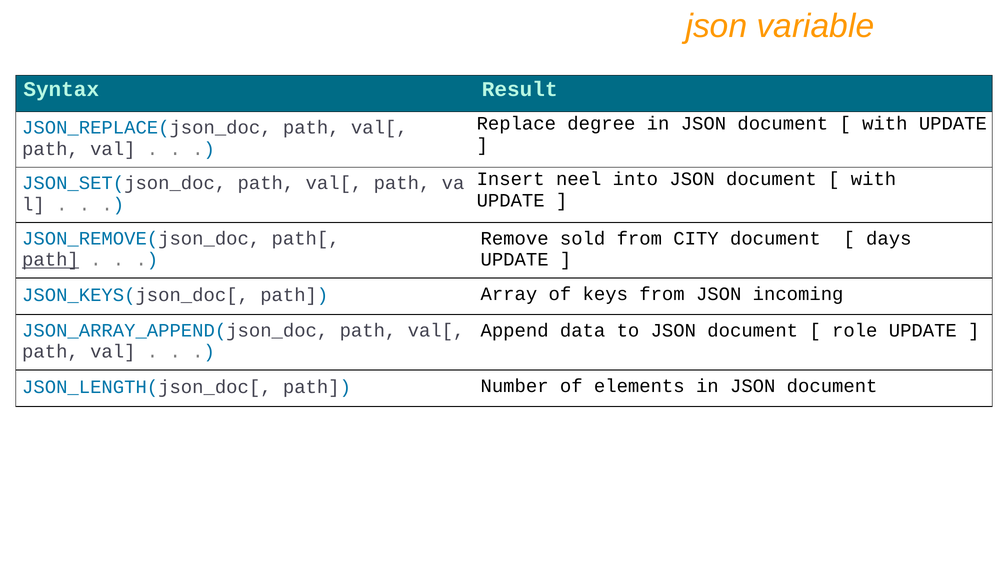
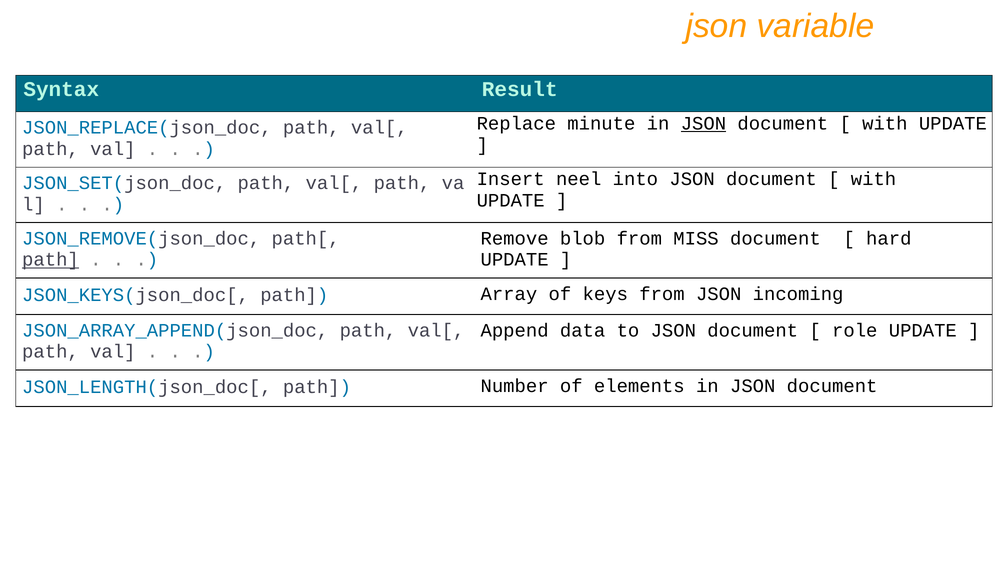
degree: degree -> minute (601, 124)
JSON underline: none -> present (703, 124)
sold: sold -> blob (583, 238)
CITY: CITY -> MISS (696, 238)
days: days -> hard (889, 238)
